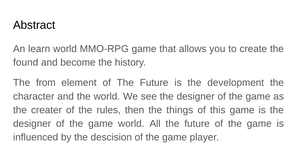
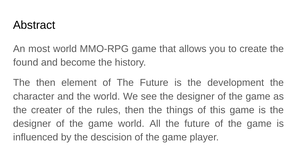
learn: learn -> most (39, 49)
The from: from -> then (46, 83)
